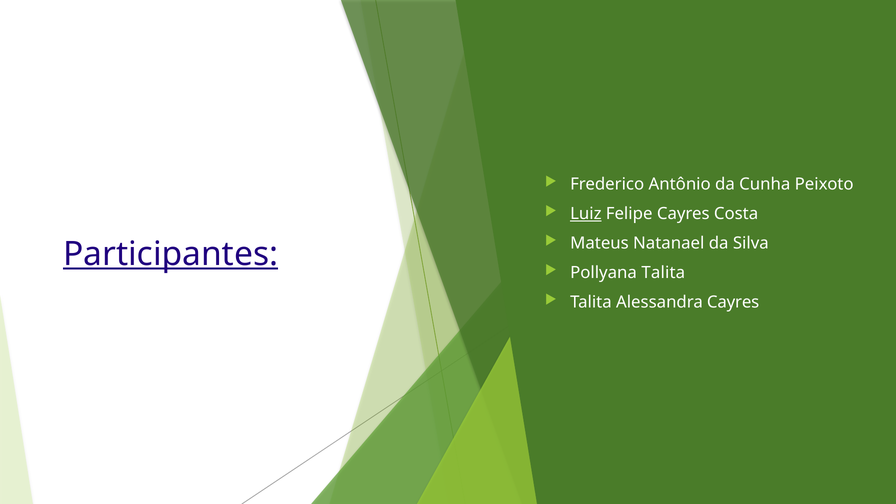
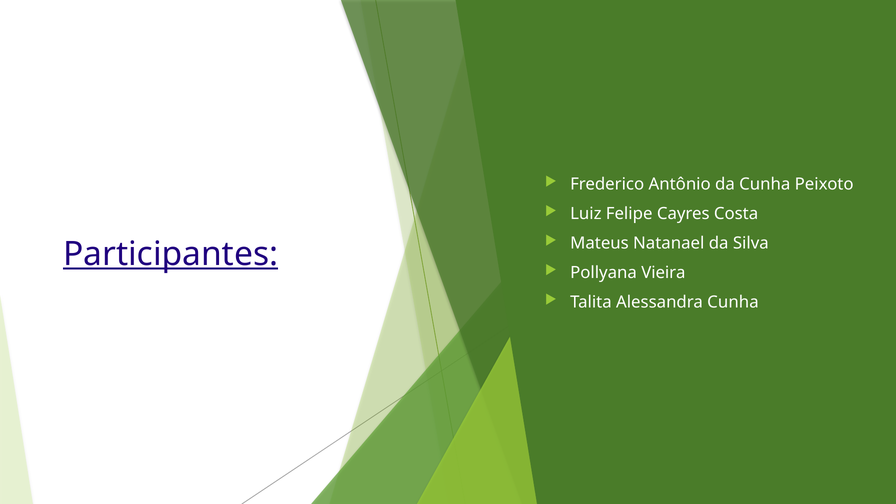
Luiz underline: present -> none (586, 214)
Pollyana Talita: Talita -> Vieira (663, 273)
Alessandra Cayres: Cayres -> Cunha (733, 302)
